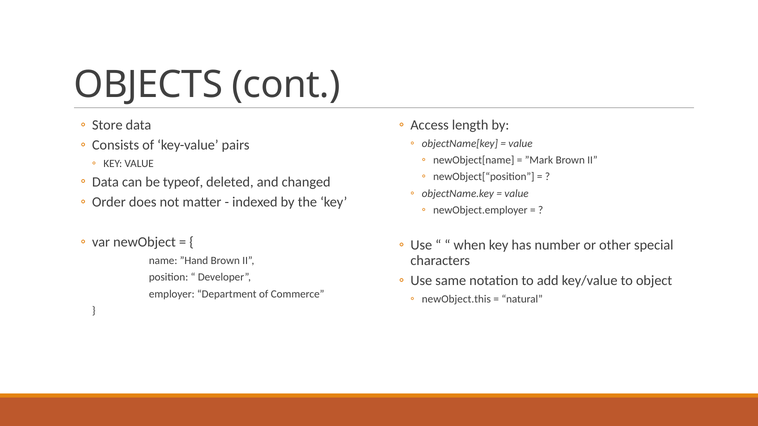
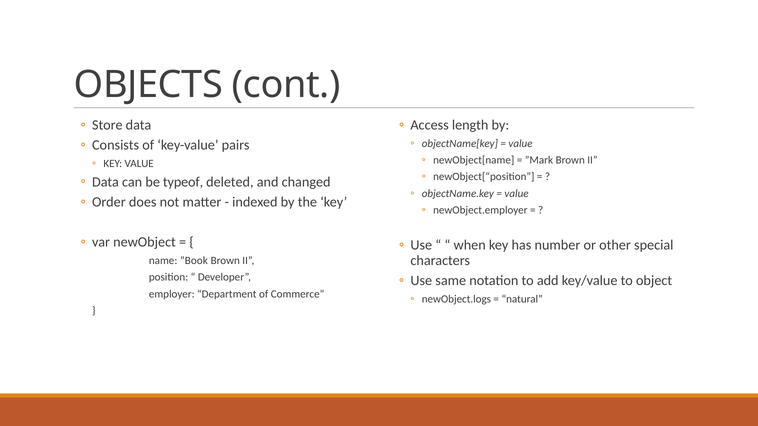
”Hand: ”Hand -> ”Book (194, 261)
newObject.this: newObject.this -> newObject.logs (456, 299)
